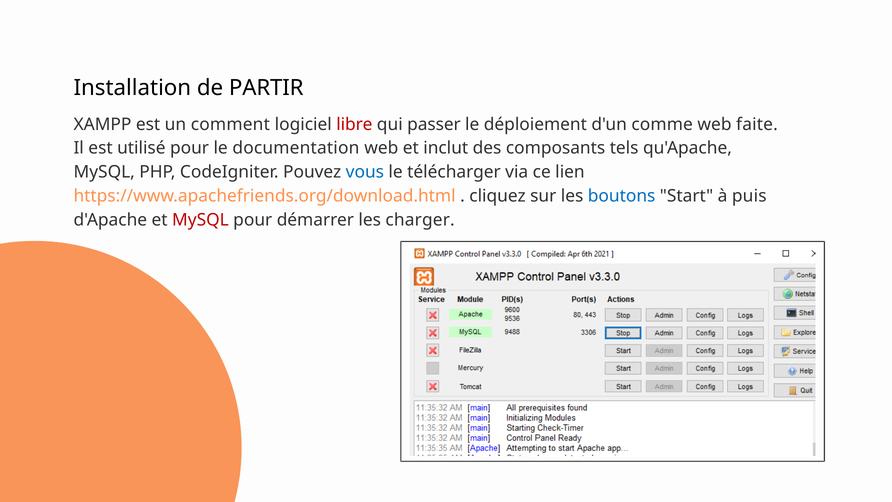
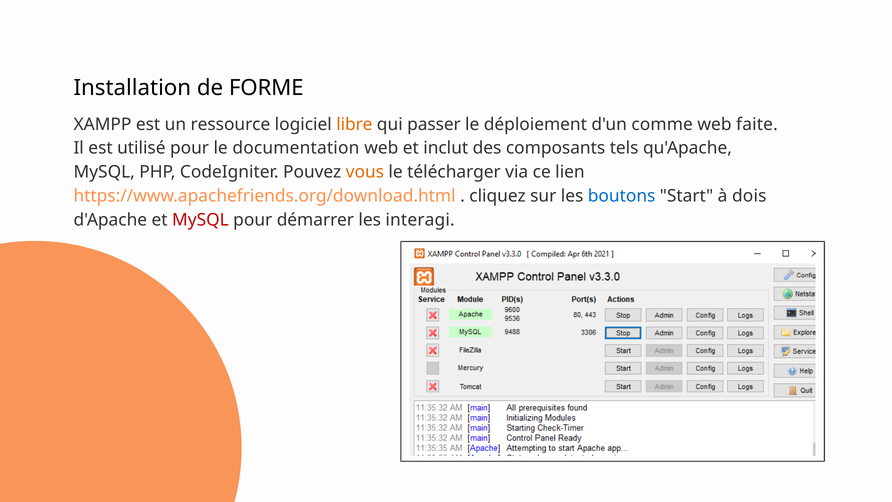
PARTIR: PARTIR -> FORME (266, 88)
comment: comment -> ressource (230, 124)
libre colour: red -> orange (354, 124)
vous colour: blue -> orange (365, 172)
puis: puis -> dois (749, 196)
charger: charger -> interagi (420, 220)
